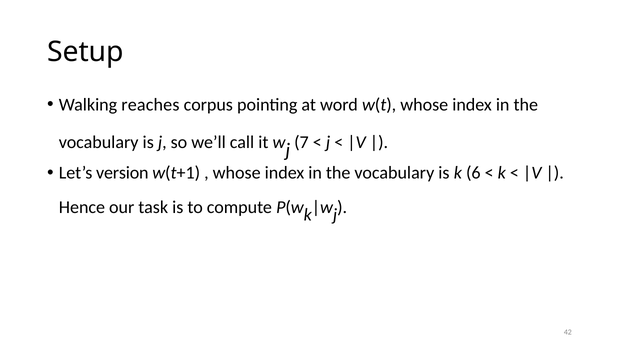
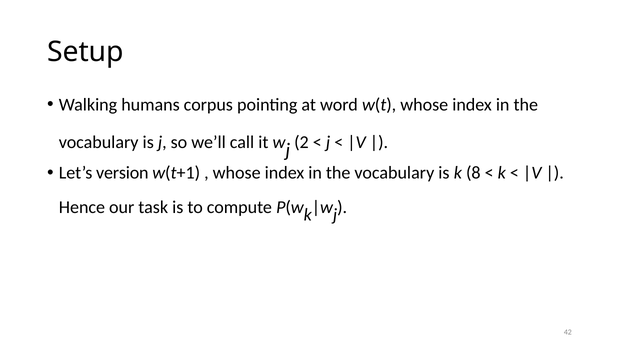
reaches: reaches -> humans (150, 105)
7: 7 -> 2 (301, 142)
6: 6 -> 8 (473, 173)
